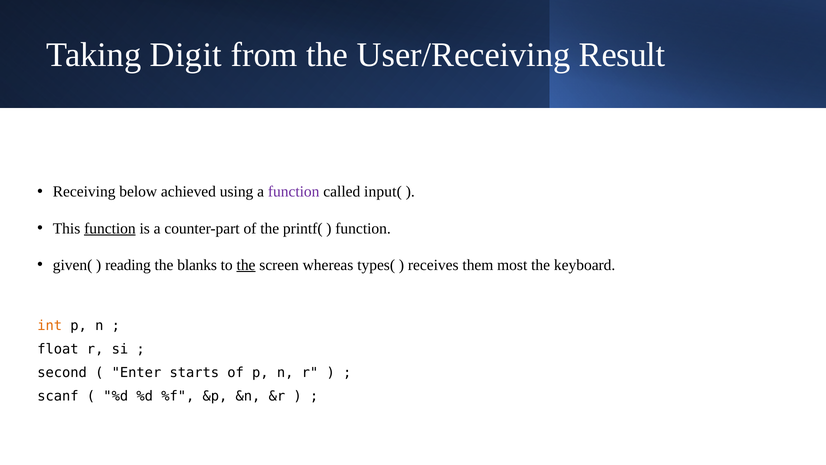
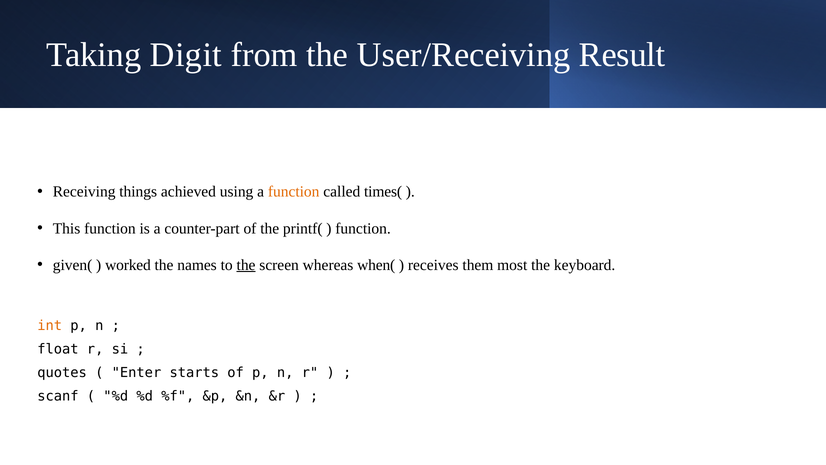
below: below -> things (138, 192)
function colour: purple -> orange (294, 192)
input(: input( -> times( (383, 192)
function underline: present -> none (110, 228)
reading: reading -> worked (128, 265)
blanks: blanks -> names (197, 265)
types(: types( -> when( (376, 265)
second: second -> quotes (62, 372)
